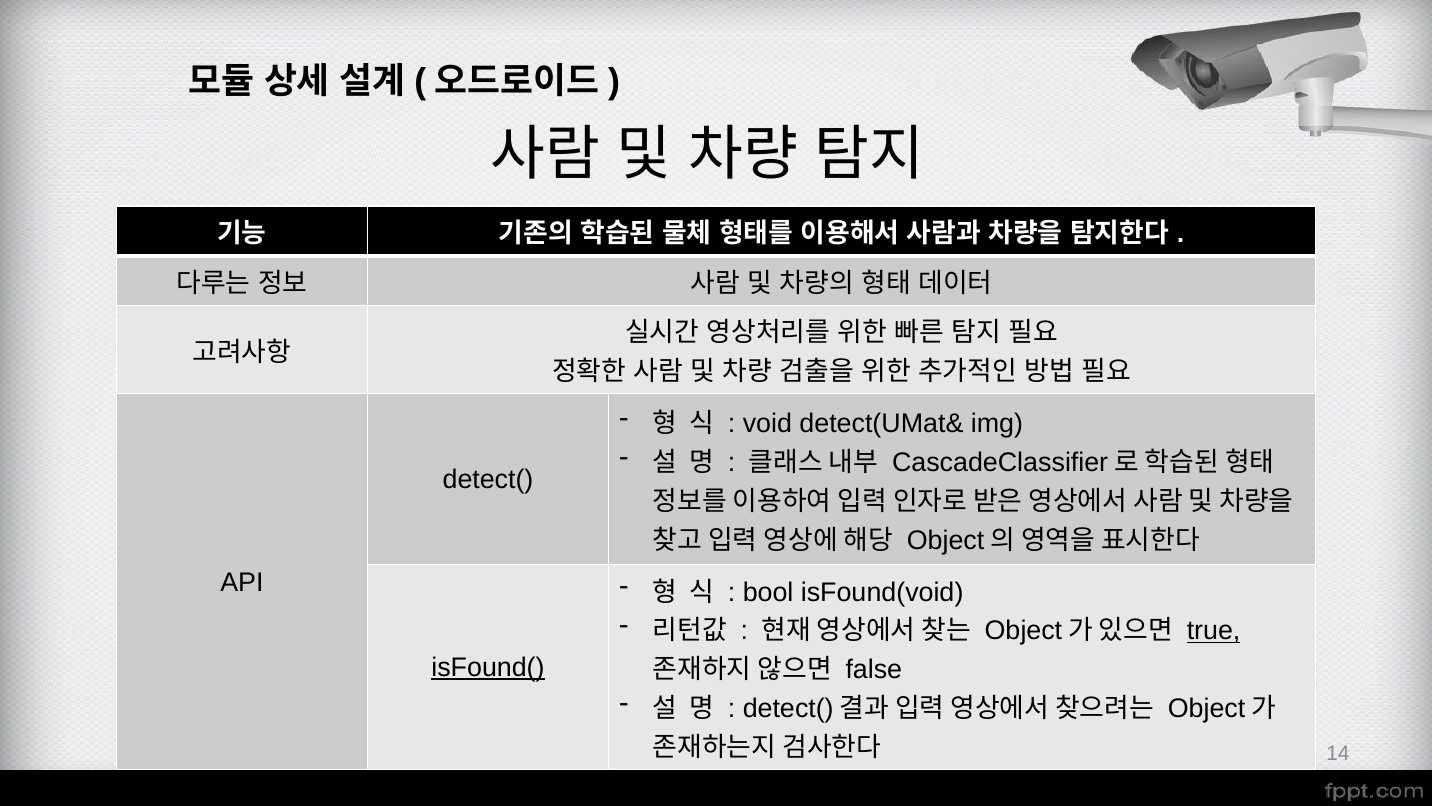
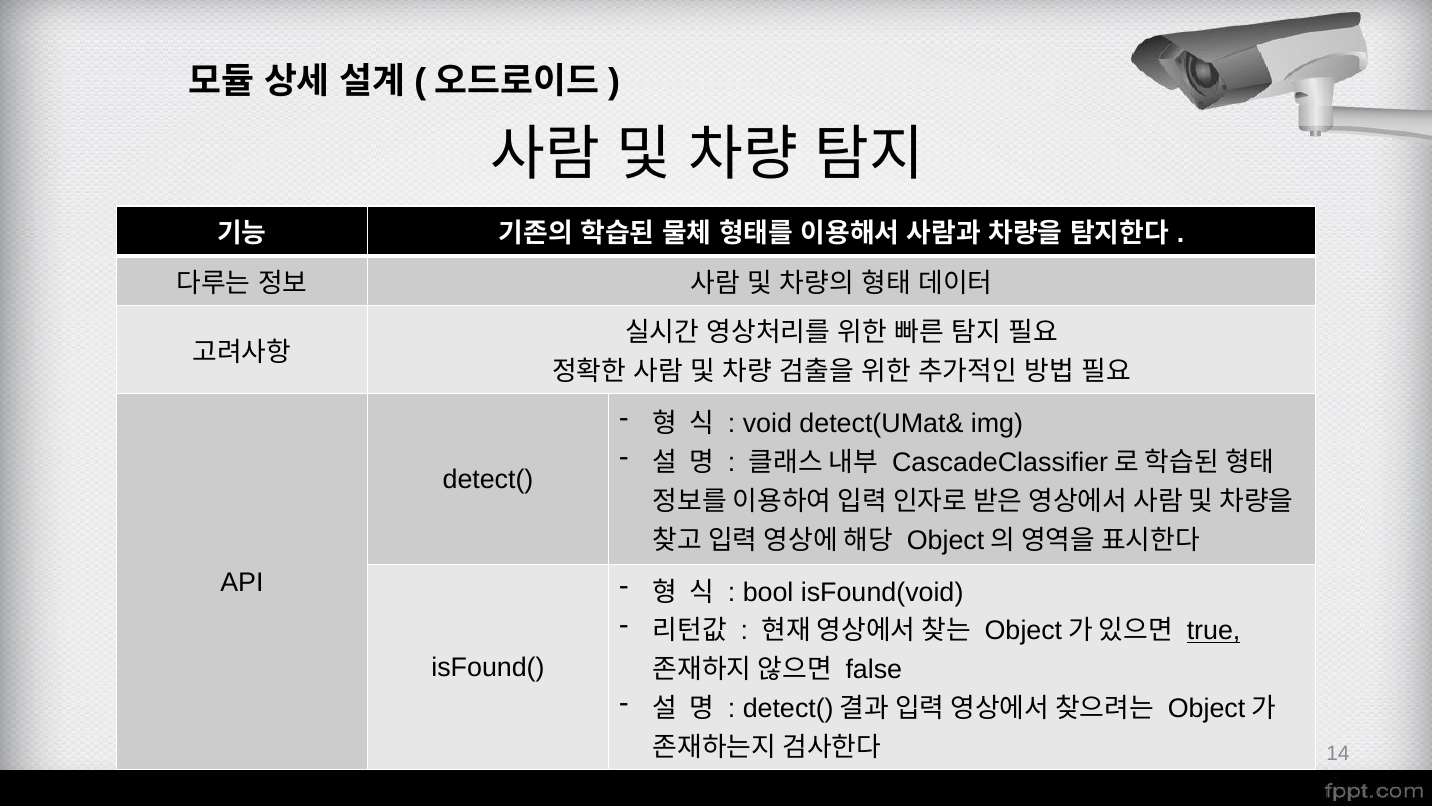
isFound( underline: present -> none (488, 667)
